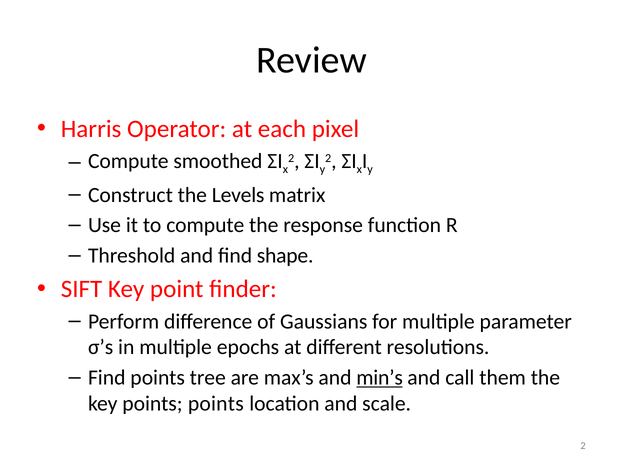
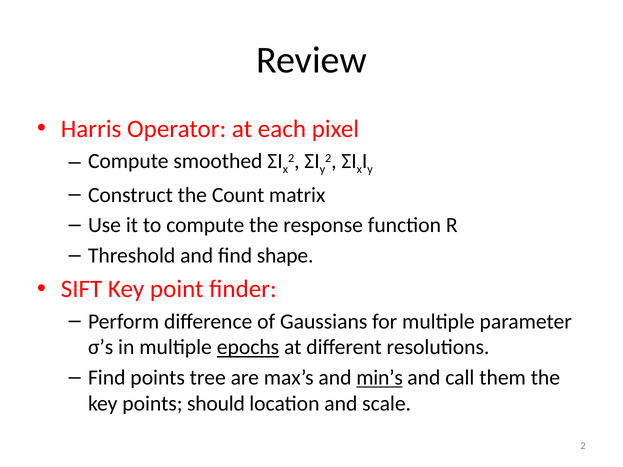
Levels: Levels -> Count (238, 195)
epochs underline: none -> present (248, 348)
points points: points -> should (216, 404)
